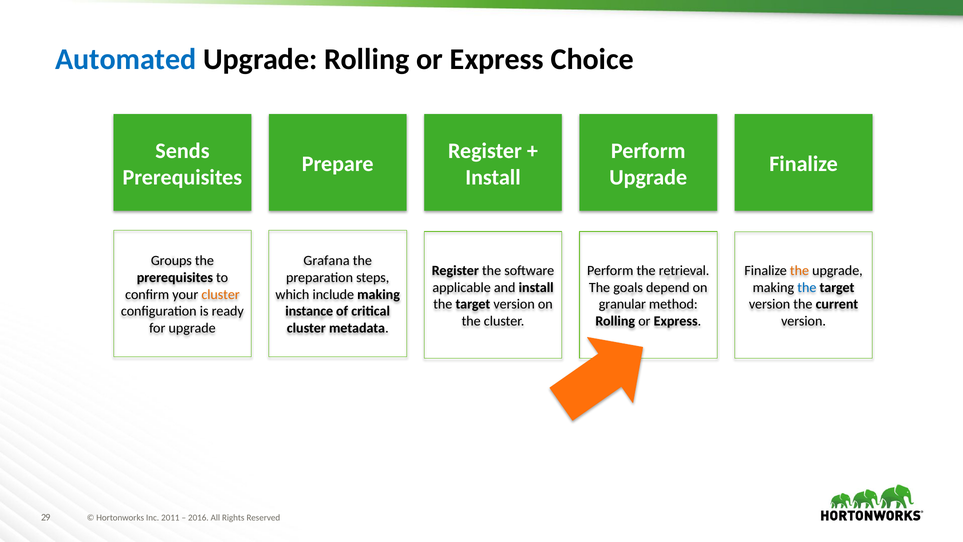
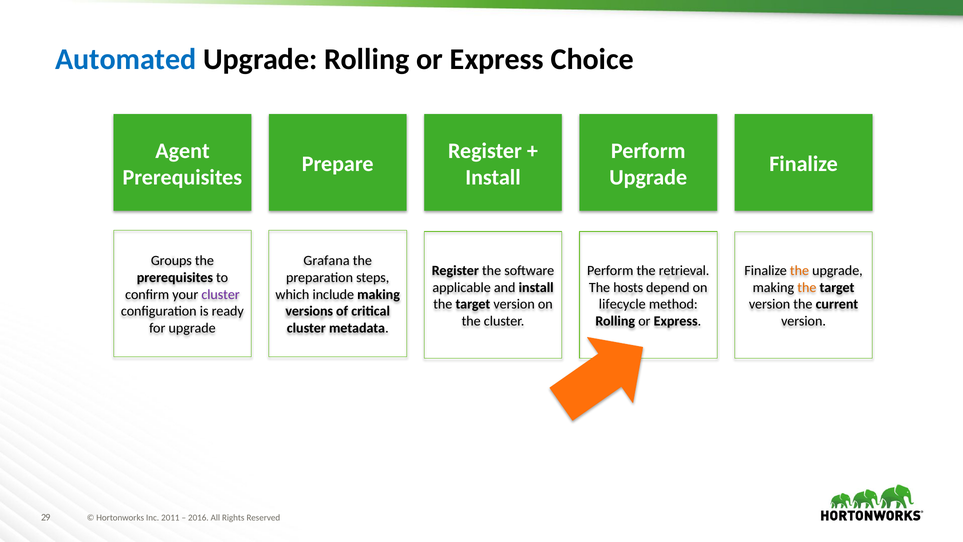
Sends: Sends -> Agent (182, 151)
goals: goals -> hosts (628, 287)
the colour: blue -> orange (807, 287)
cluster colour: orange -> purple (221, 294)
granular: granular -> lifecycle (622, 304)
instance: instance -> versions (309, 311)
